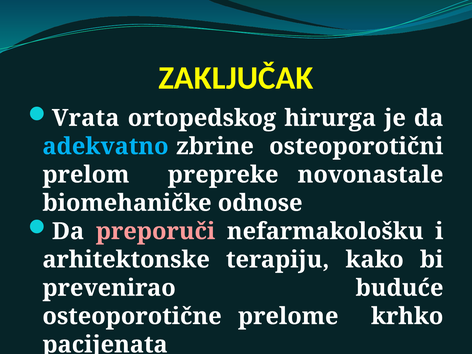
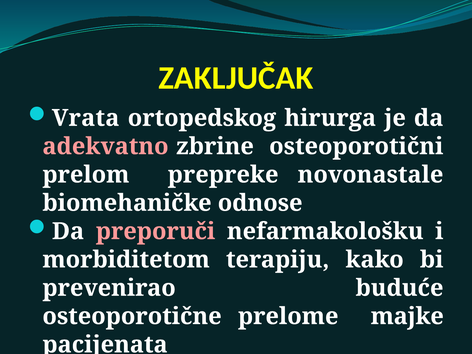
adekvatno colour: light blue -> pink (105, 146)
arhitektonske: arhitektonske -> morbiditetom (126, 260)
krhko: krhko -> majke (407, 316)
